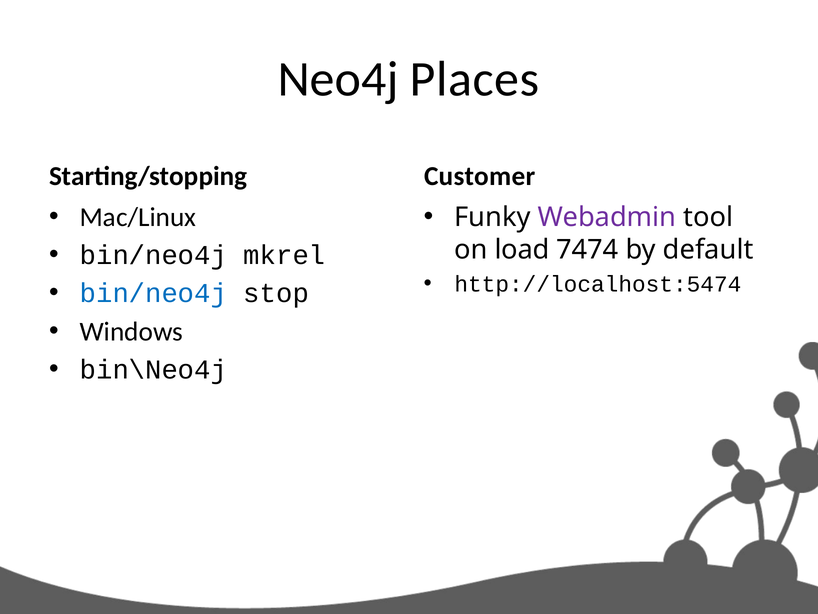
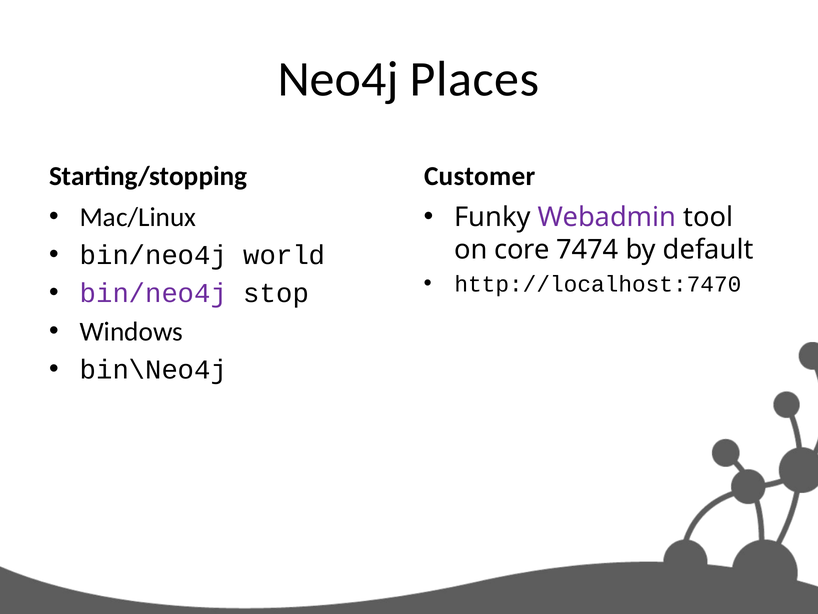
mkrel: mkrel -> world (284, 255)
load: load -> core (522, 250)
http://localhost:5474: http://localhost:5474 -> http://localhost:7470 (598, 284)
bin/neo4j colour: blue -> purple (153, 293)
